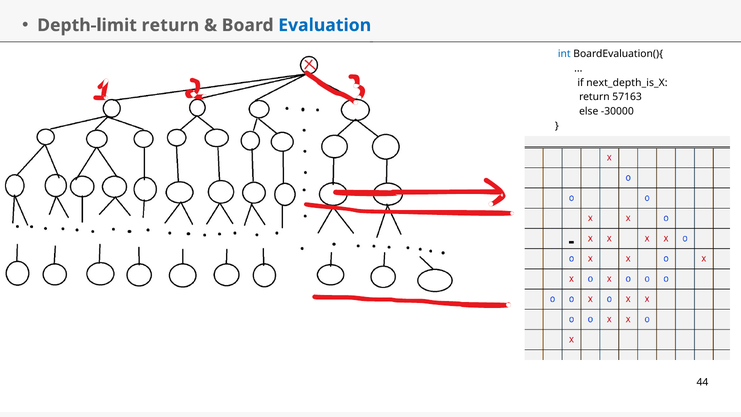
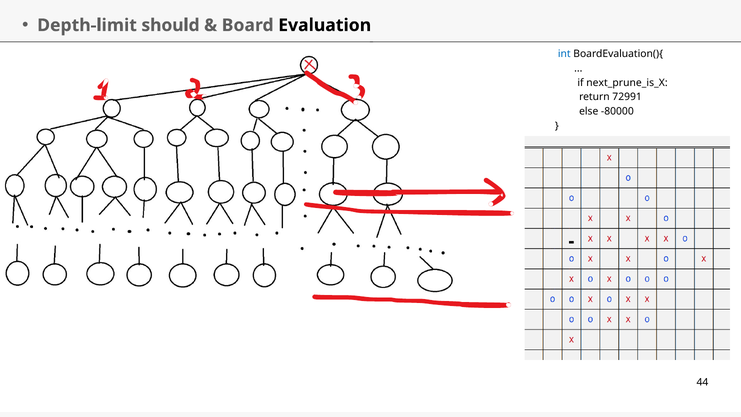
Depth-limit return: return -> should (171, 25)
Evaluation colour: blue -> black (325, 25)
next_depth_is_X: next_depth_is_X -> next_prune_is_X (627, 83)
57163: 57163 -> 72991 (627, 97)
-30000: -30000 -> -80000 (617, 111)
